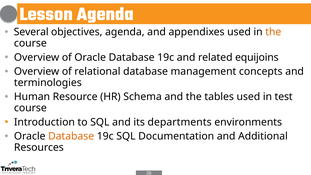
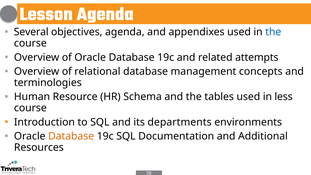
the colour: orange -> blue (273, 32)
equijoins: equijoins -> attempts (257, 57)
test: test -> less (284, 97)
